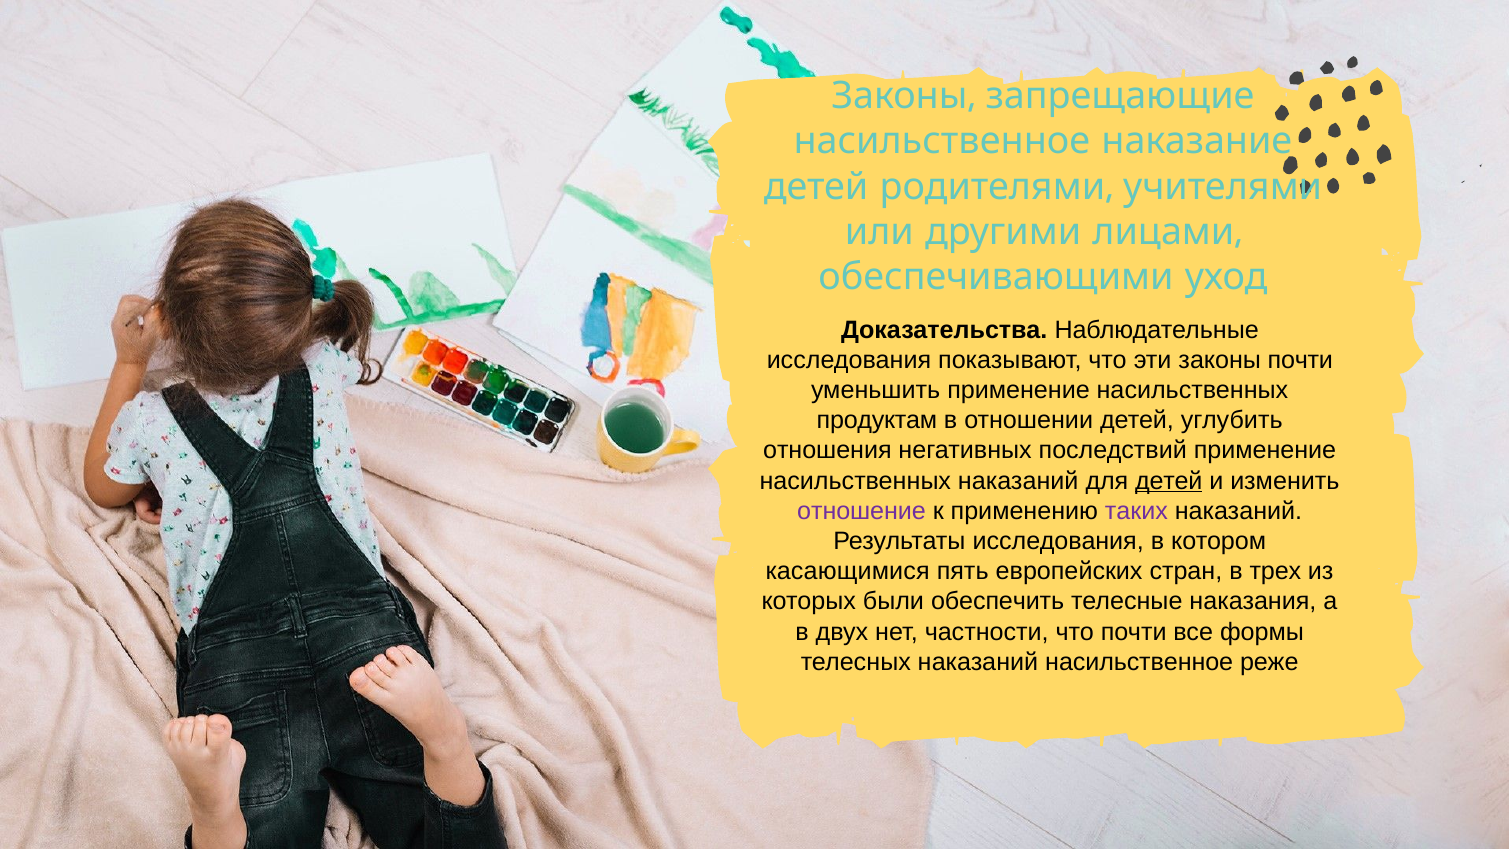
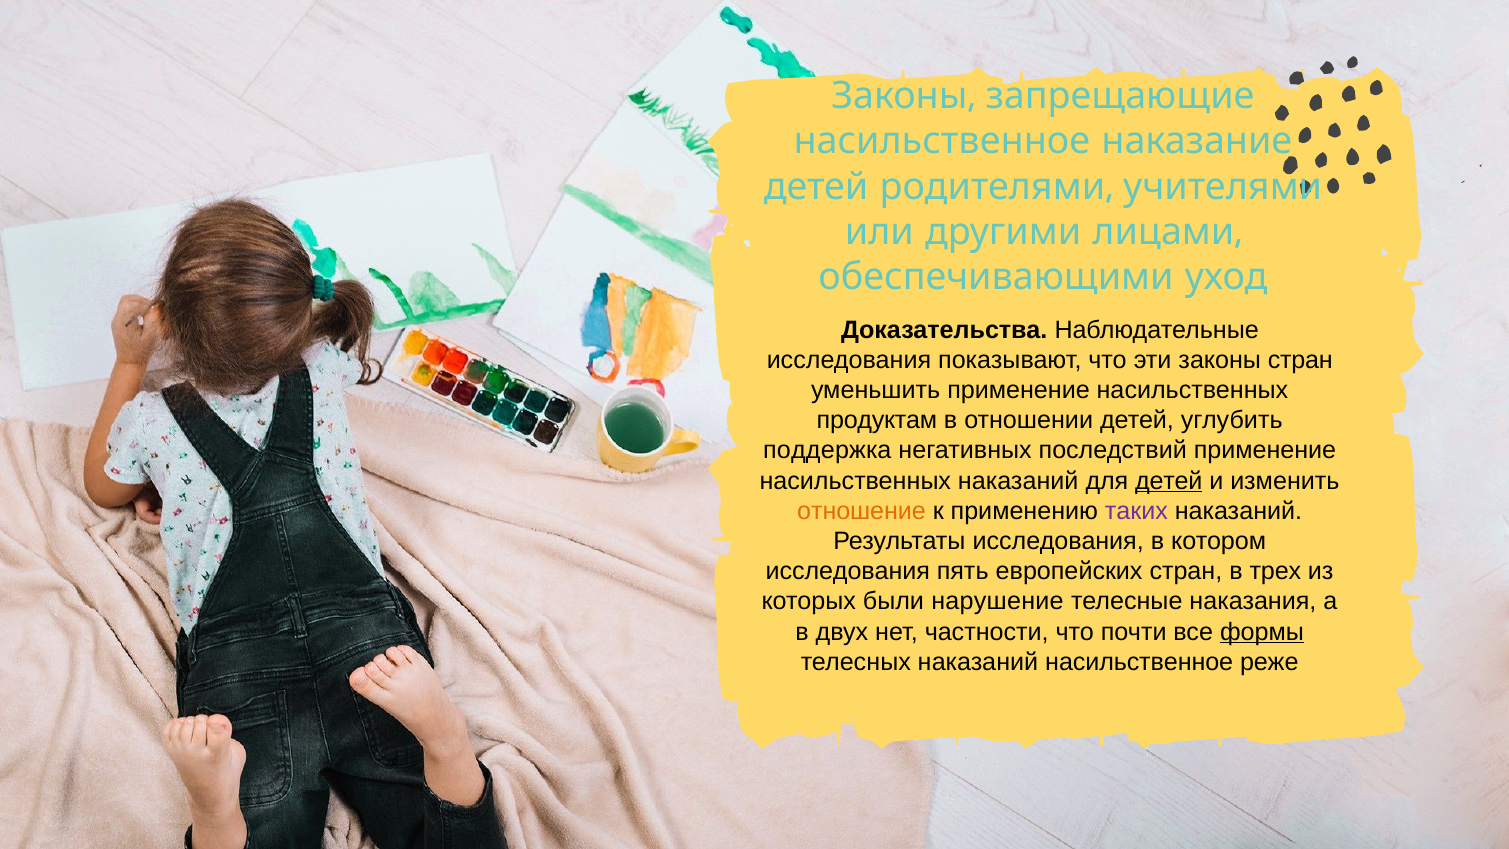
законы почти: почти -> стран (1300, 360)
отношения: отношения -> поддержка (827, 451)
отношение colour: purple -> orange (861, 511)
касающимися: касающимися -> исследования (848, 571)
обеспечить: обеспечить -> нарушение (997, 601)
формы underline: none -> present (1262, 632)
